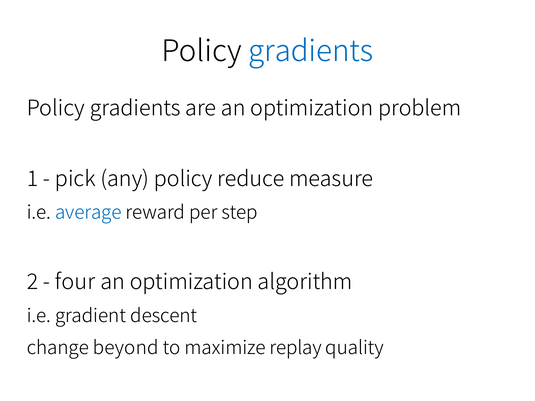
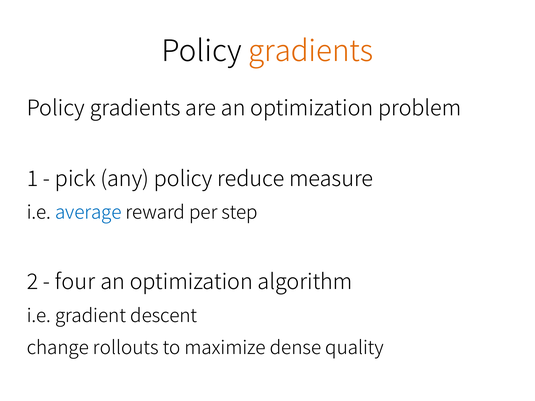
gradients colour: blue -> orange (311, 52)
beyond: beyond -> rollouts (126, 348)
replay: replay -> dense (296, 348)
